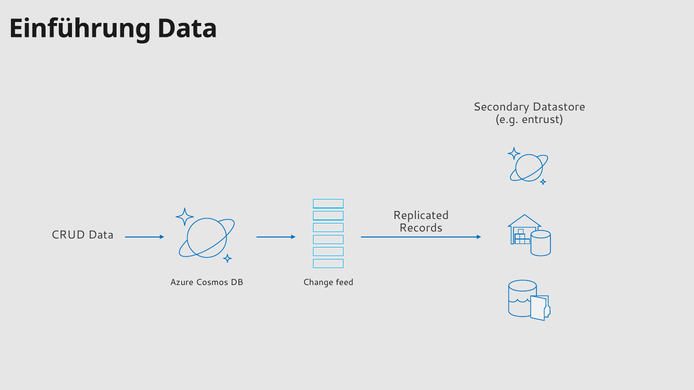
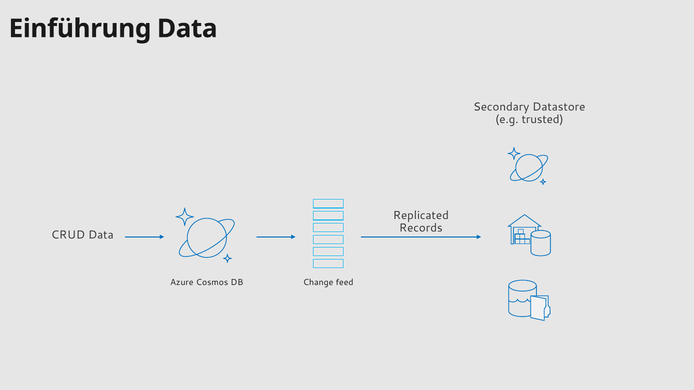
entrust: entrust -> trusted (543, 120)
